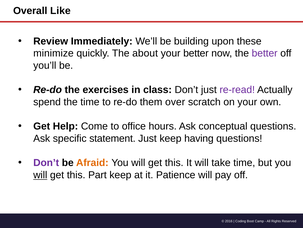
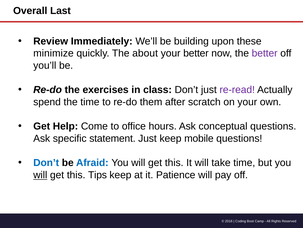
Like: Like -> Last (60, 11)
over: over -> after (175, 102)
having: having -> mobile (199, 138)
Don’t colour: purple -> blue (46, 162)
Afraid colour: orange -> blue (92, 162)
Part: Part -> Tips (97, 174)
